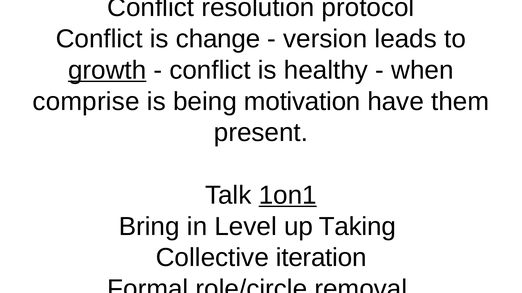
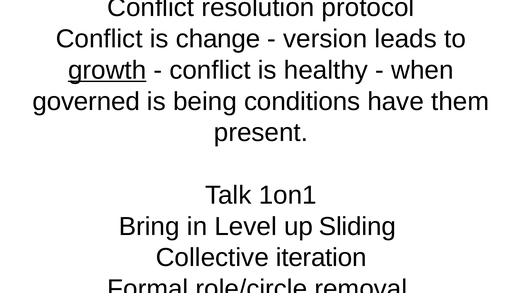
comprise: comprise -> governed (86, 102)
motivation: motivation -> conditions (302, 102)
1on1 underline: present -> none (288, 196)
Taking: Taking -> Sliding (357, 227)
